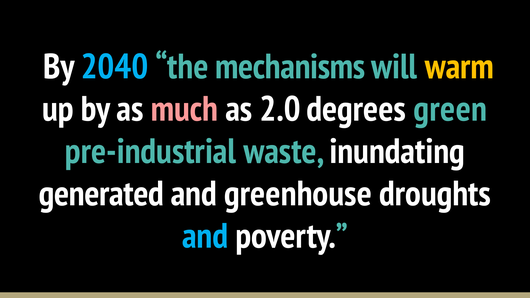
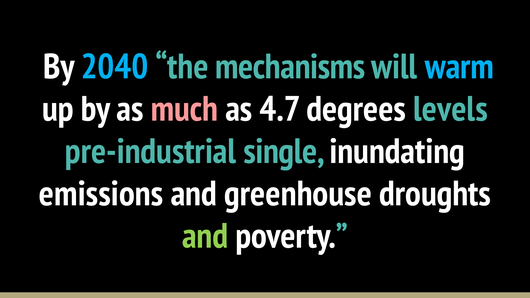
warm colour: yellow -> light blue (459, 67)
2.0: 2.0 -> 4.7 (280, 109)
green: green -> levels (450, 109)
waste: waste -> single (284, 152)
generated: generated -> emissions (101, 194)
and colour: light blue -> light green (205, 236)
